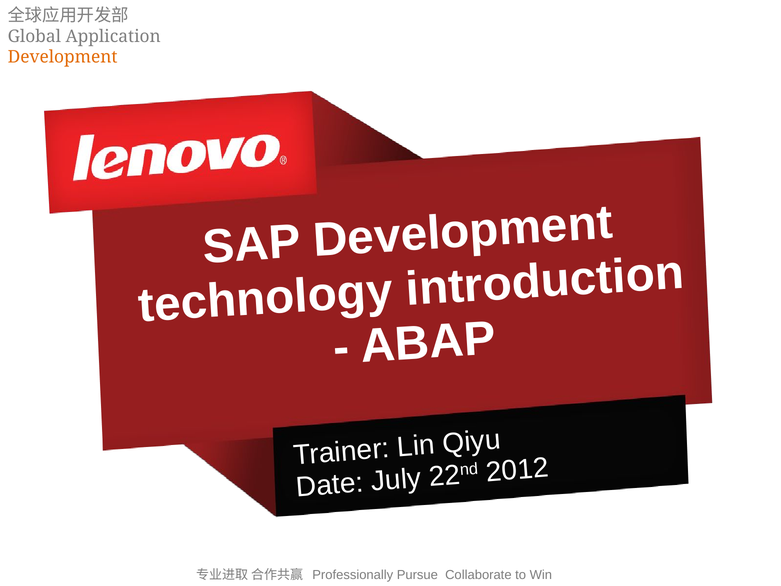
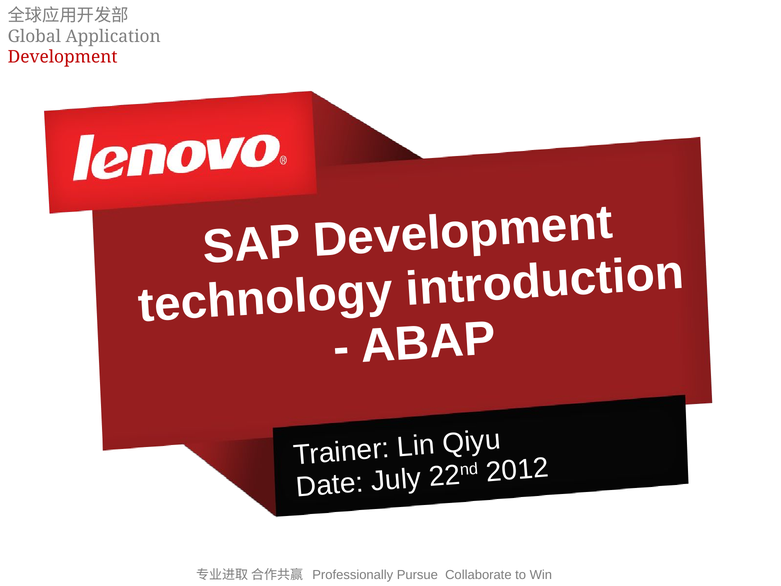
Development colour: orange -> red (63, 57)
